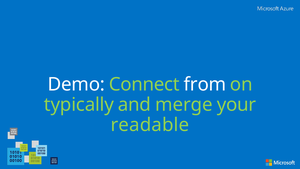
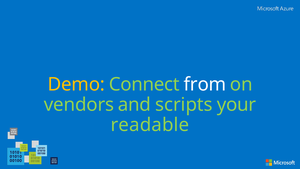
Demo colour: white -> yellow (76, 84)
typically: typically -> vendors (79, 104)
merge: merge -> scripts (184, 104)
